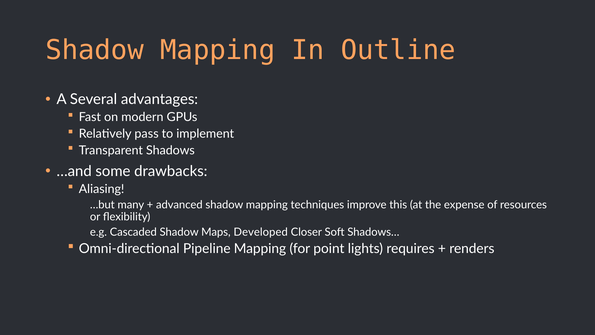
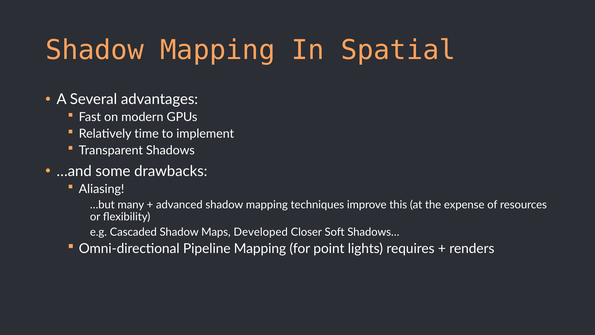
Outline: Outline -> Spatial (398, 50)
pass: pass -> time (147, 134)
